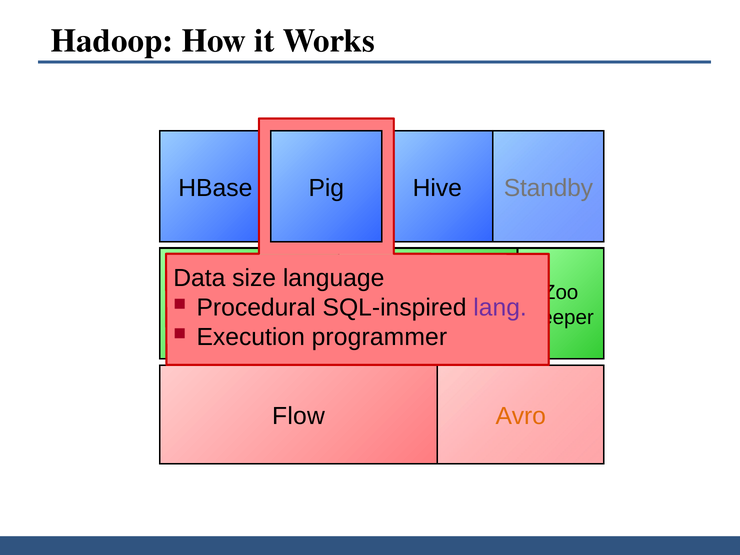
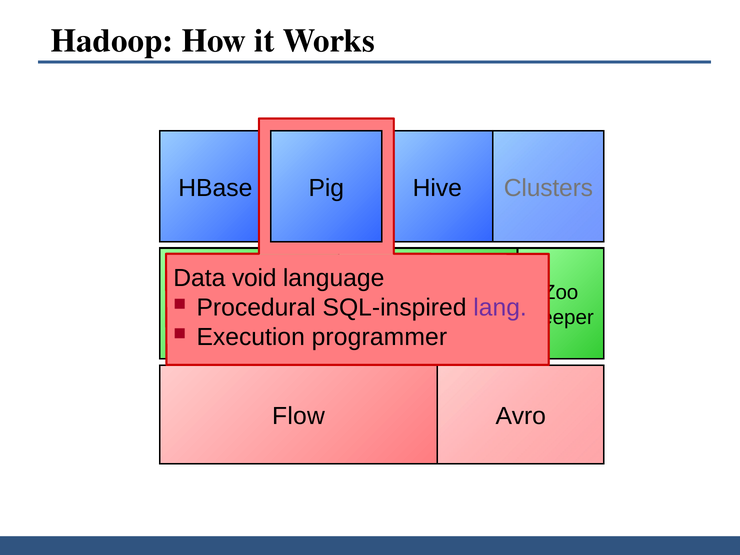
Standby: Standby -> Clusters (548, 188)
size: size -> void (254, 278)
Avro colour: orange -> black (521, 416)
